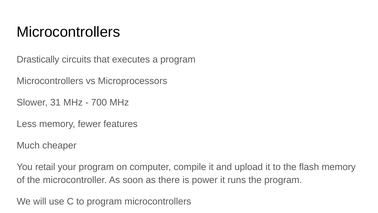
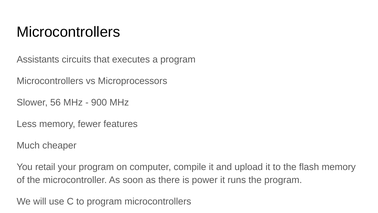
Drastically: Drastically -> Assistants (38, 59)
31: 31 -> 56 (55, 102)
700: 700 -> 900 (99, 102)
